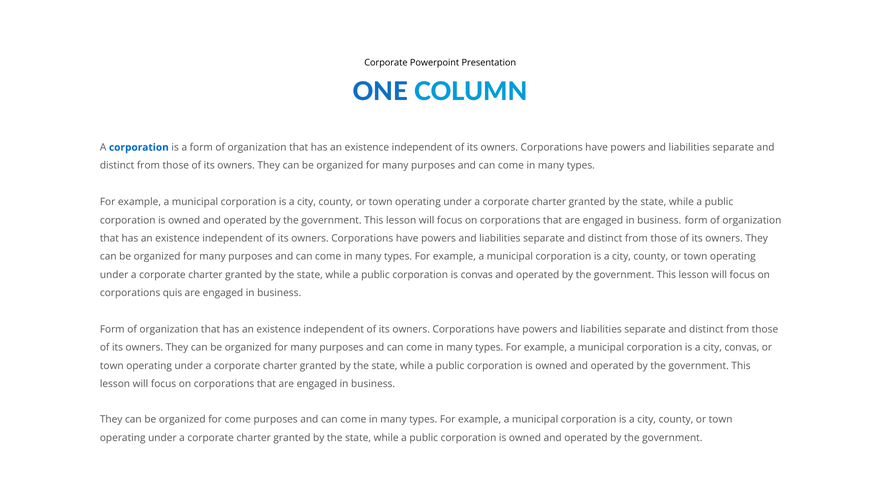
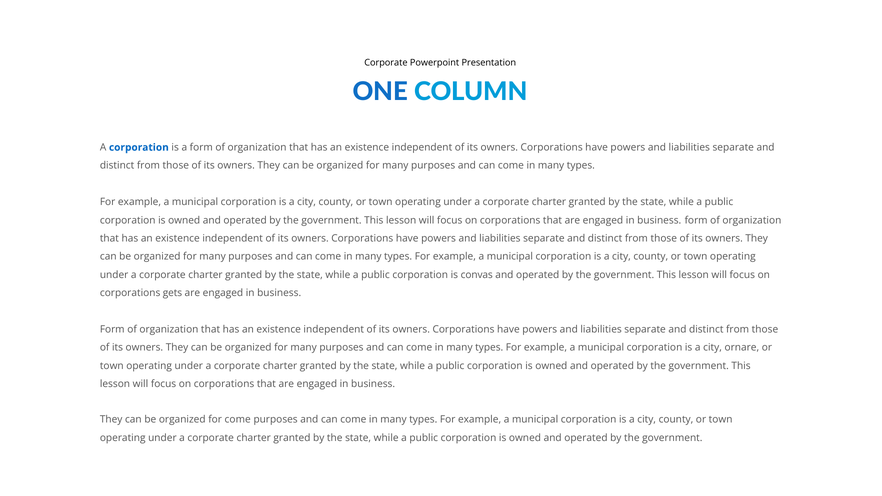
quis: quis -> gets (172, 293)
city convas: convas -> ornare (742, 348)
